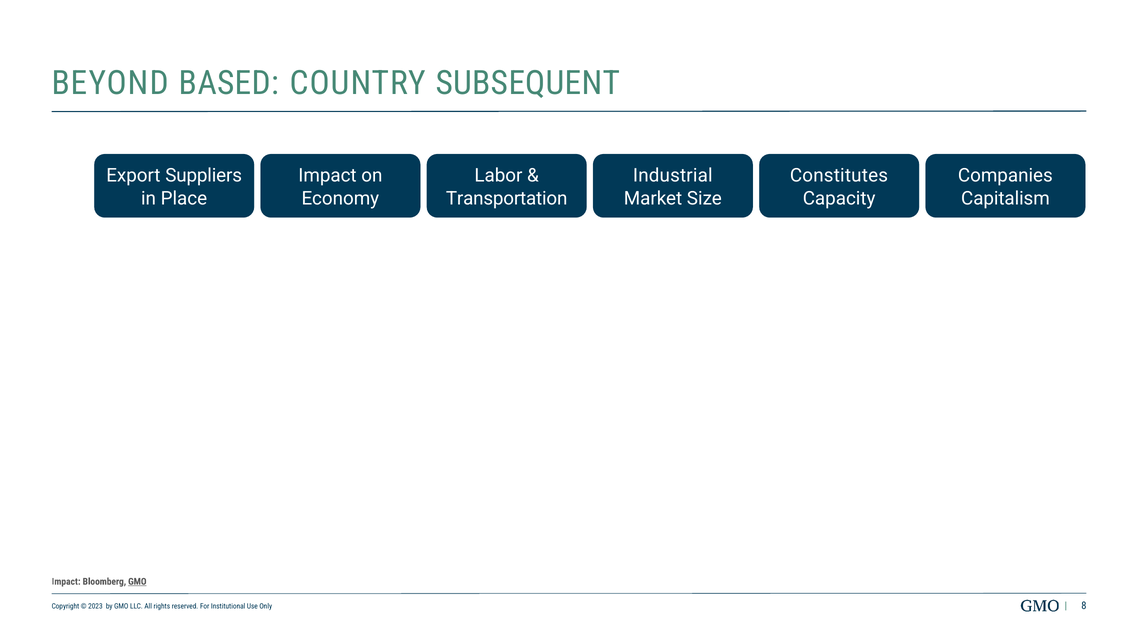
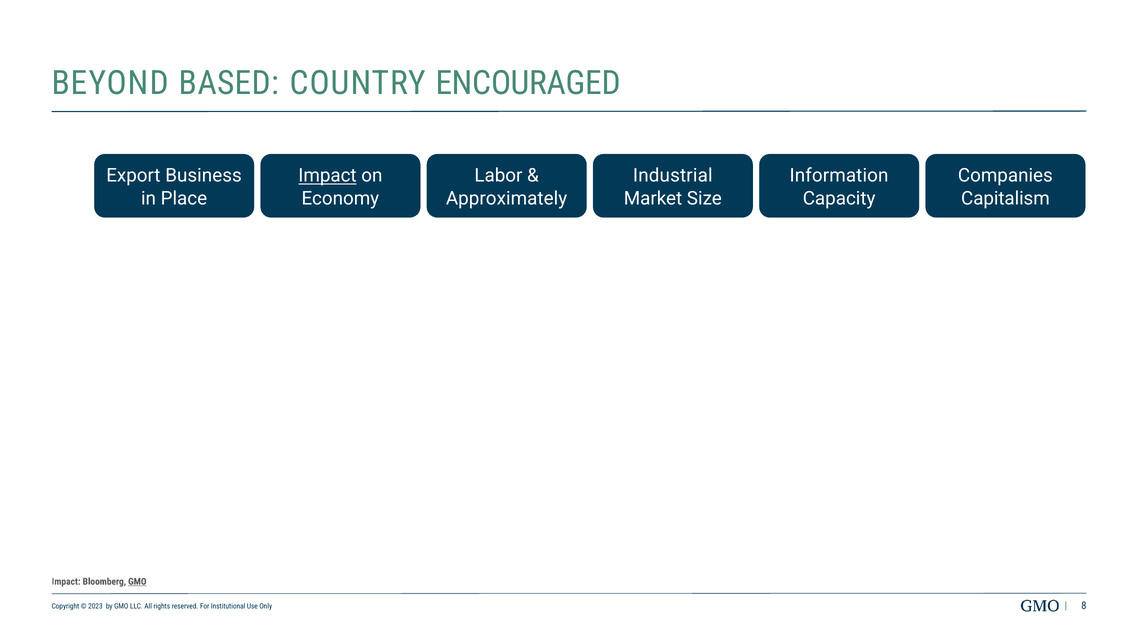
SUBSEQUENT: SUBSEQUENT -> ENCOURAGED (528, 83)
Suppliers: Suppliers -> Business (204, 176)
Impact underline: none -> present (327, 176)
Constitutes: Constitutes -> Information (839, 176)
Transportation: Transportation -> Approximately (507, 198)
